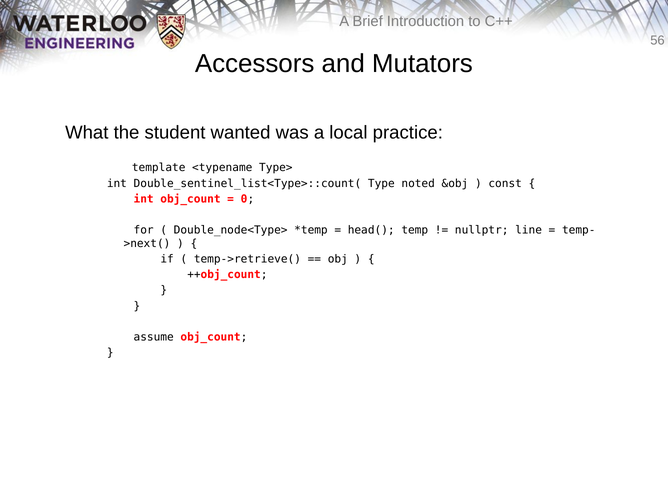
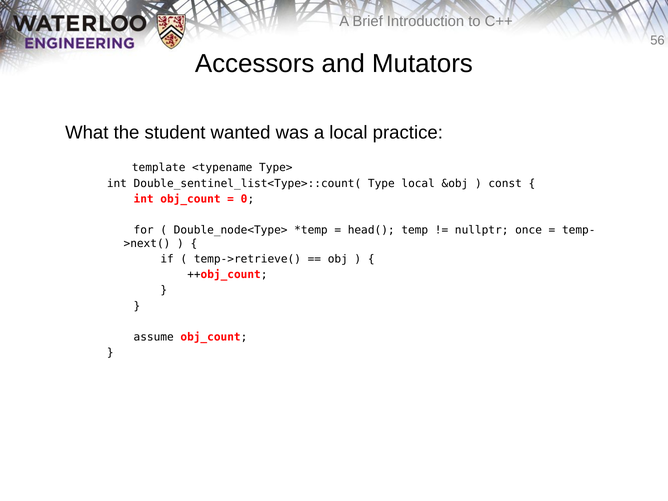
Type noted: noted -> local (418, 183)
line: line -> once (529, 230)
